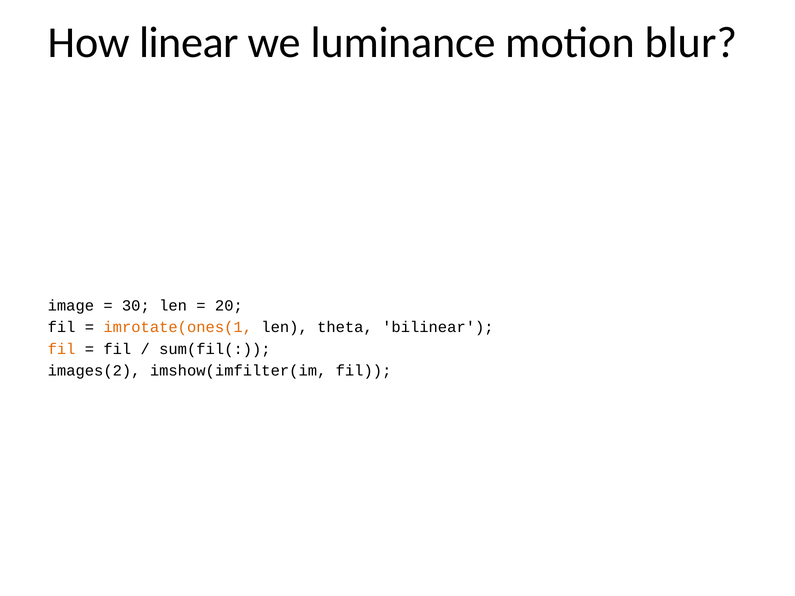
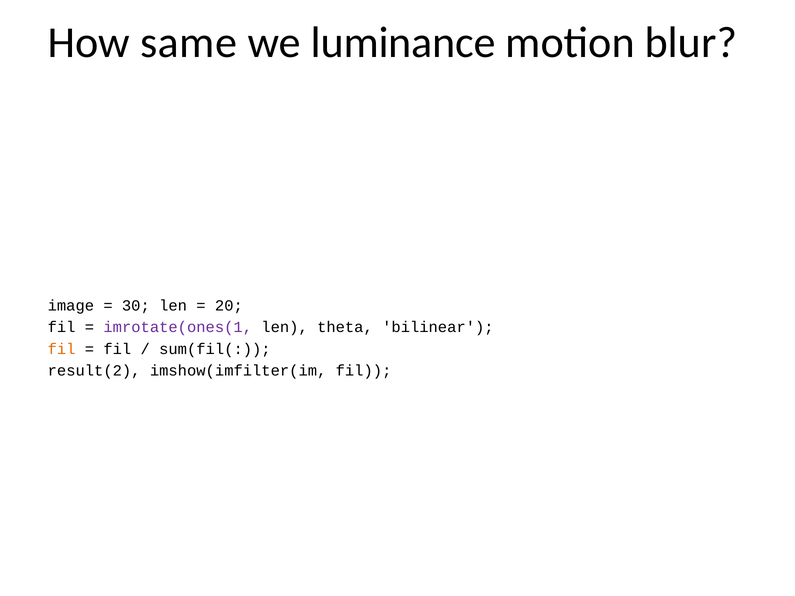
linear: linear -> same (189, 43)
imrotate(ones(1 colour: orange -> purple (178, 327)
images(2: images(2 -> result(2 (94, 371)
